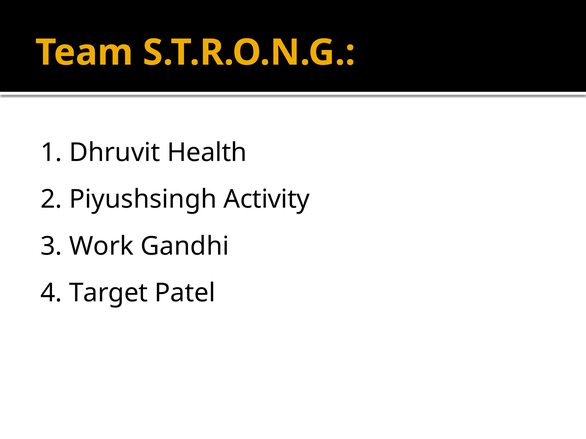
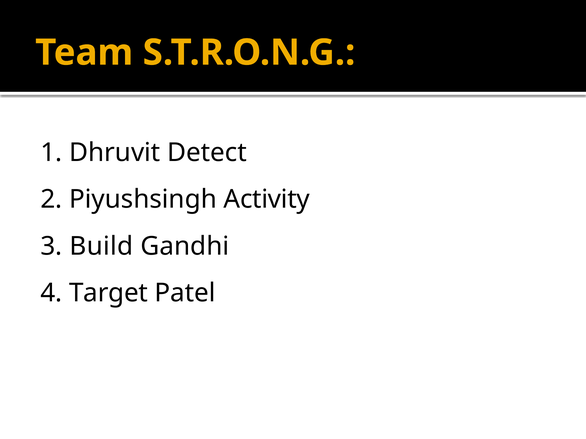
Health: Health -> Detect (207, 153)
Work: Work -> Build (101, 246)
